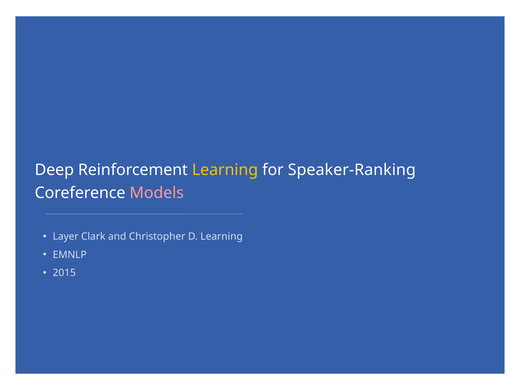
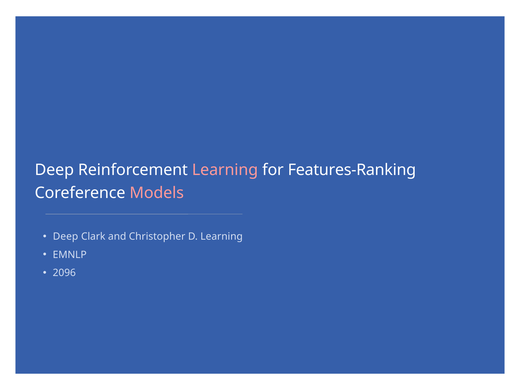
Learning colour: yellow -> pink (225, 170)
Speaker-Ranking: Speaker-Ranking -> Features-Ranking (352, 170)
Layer: Layer -> Deep (66, 237)
2015: 2015 -> 2096 (64, 273)
